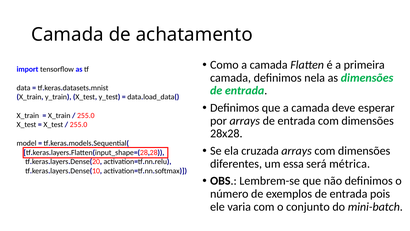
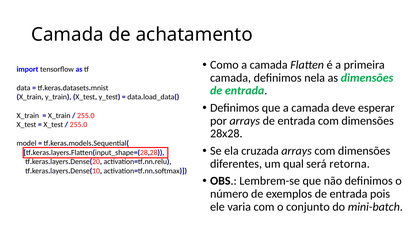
essa: essa -> qual (293, 164)
métrica: métrica -> retorna (350, 164)
